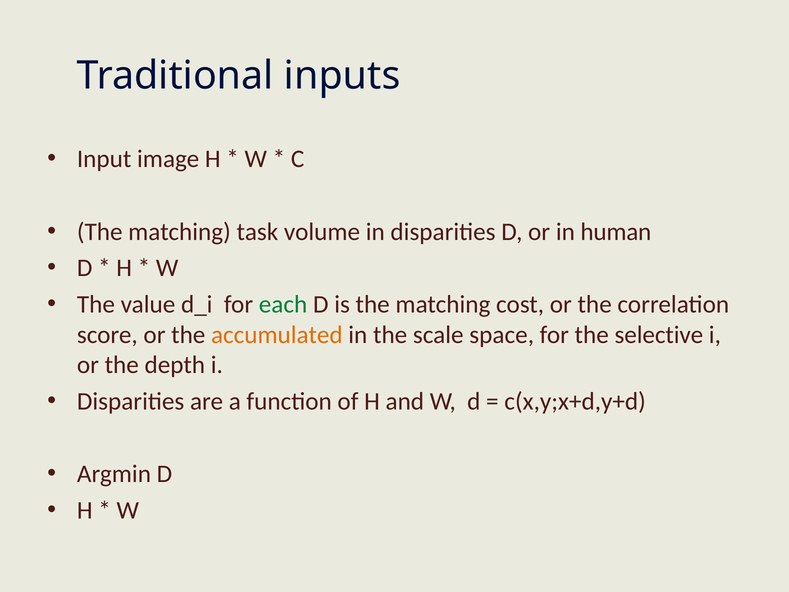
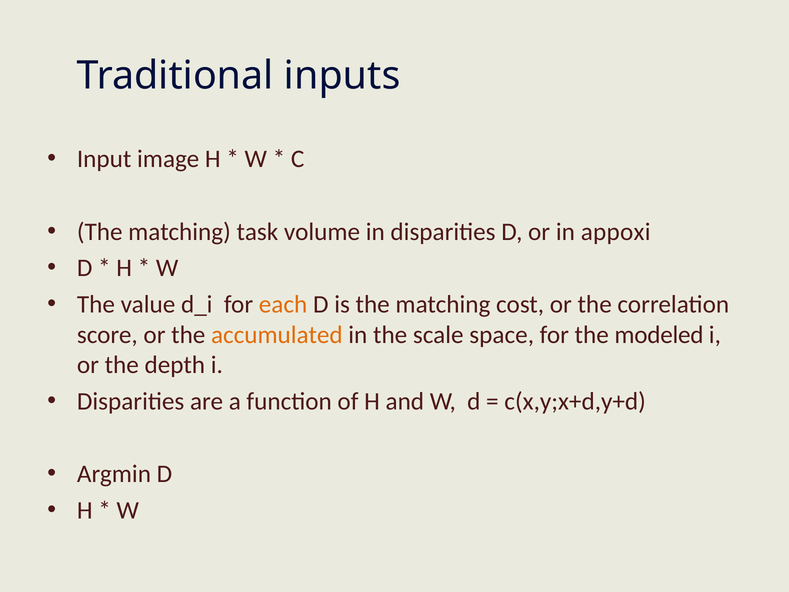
human: human -> appoxi (616, 232)
each colour: green -> orange (283, 304)
selective: selective -> modeled (659, 335)
